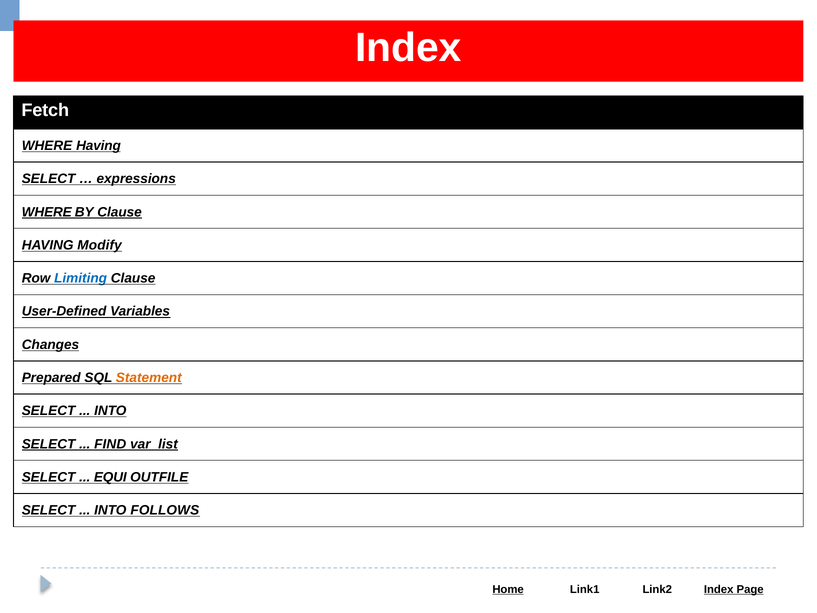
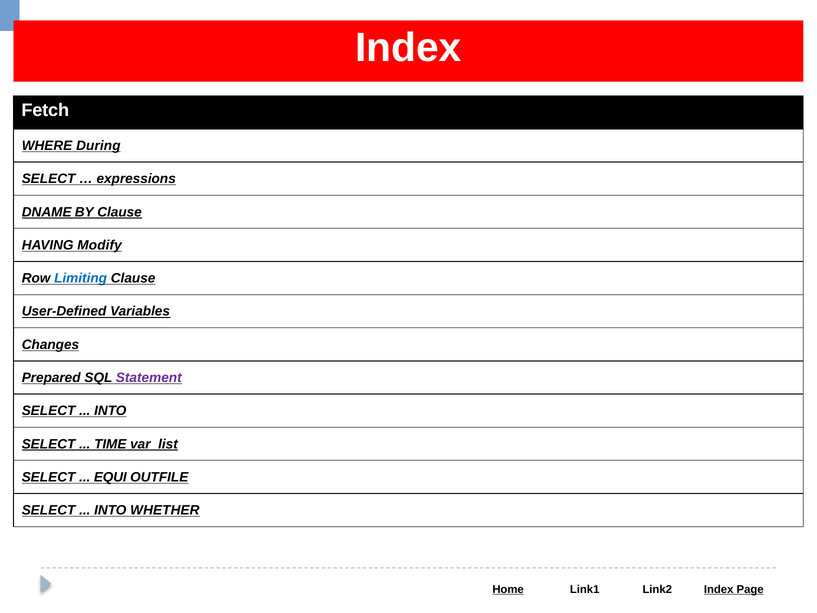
WHERE Having: Having -> During (98, 146)
WHERE: WHERE -> DNAME (47, 212)
Statement colour: orange -> purple (149, 378)
FIND: FIND -> TIME (110, 444)
FOLLOWS: FOLLOWS -> WHETHER (165, 510)
